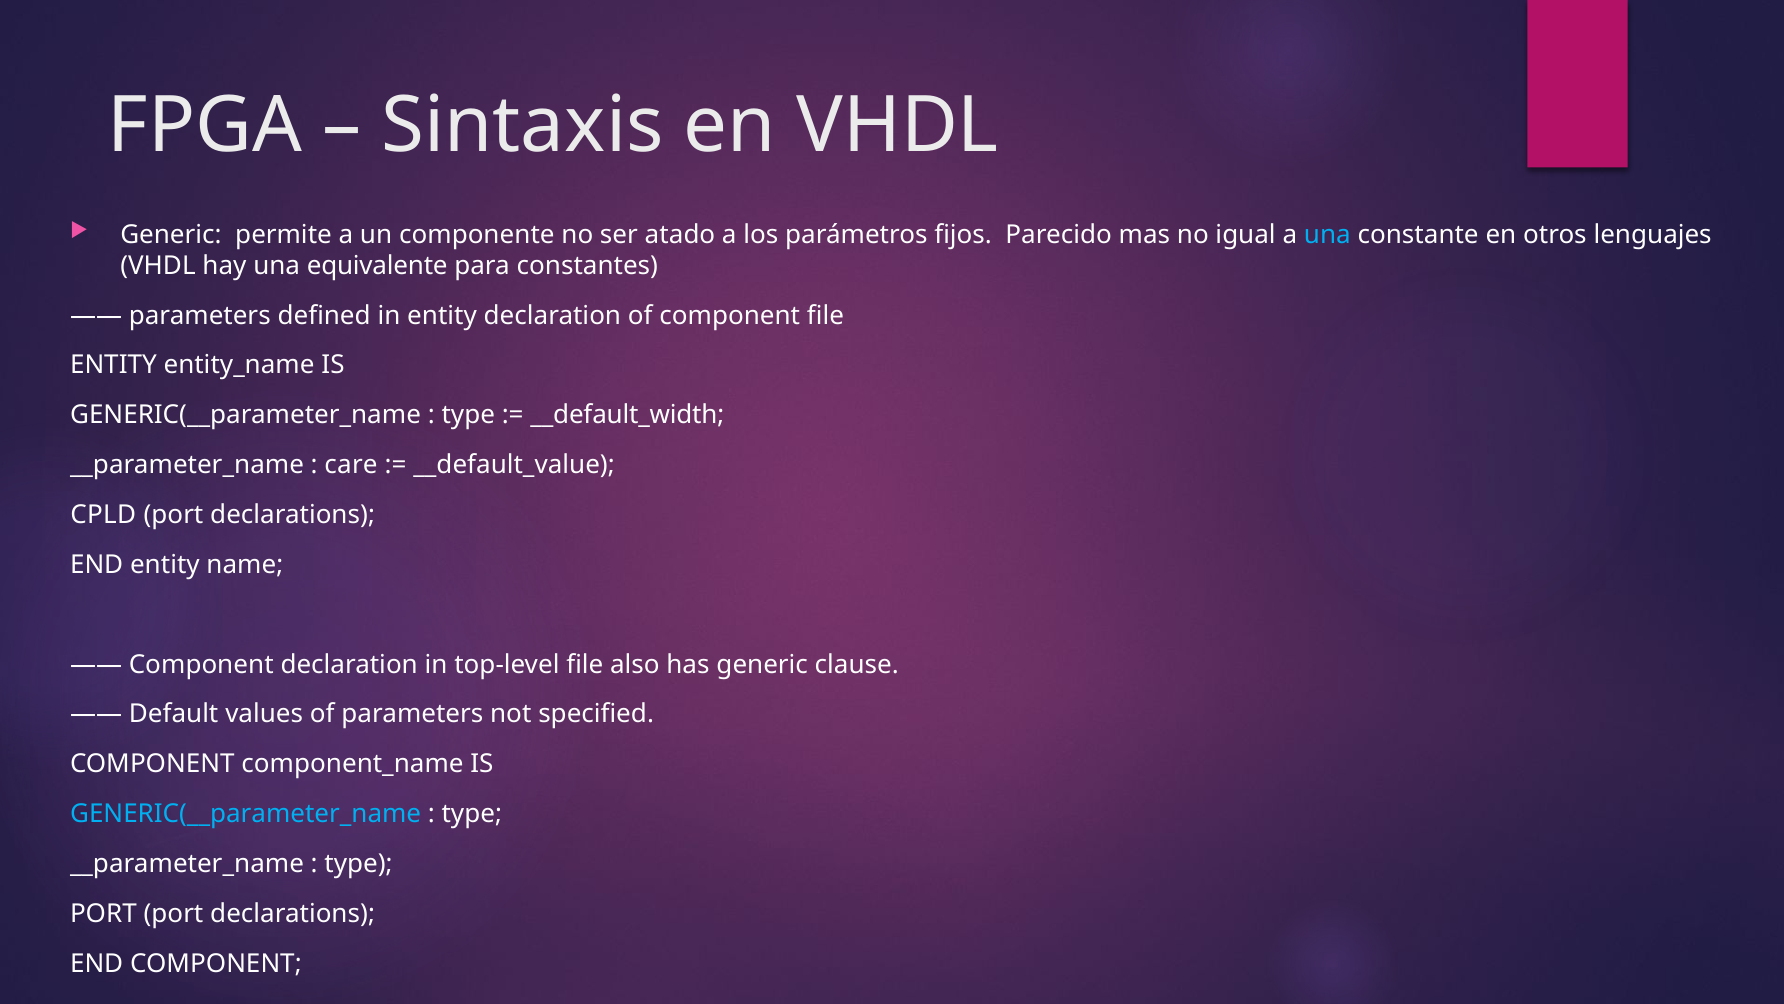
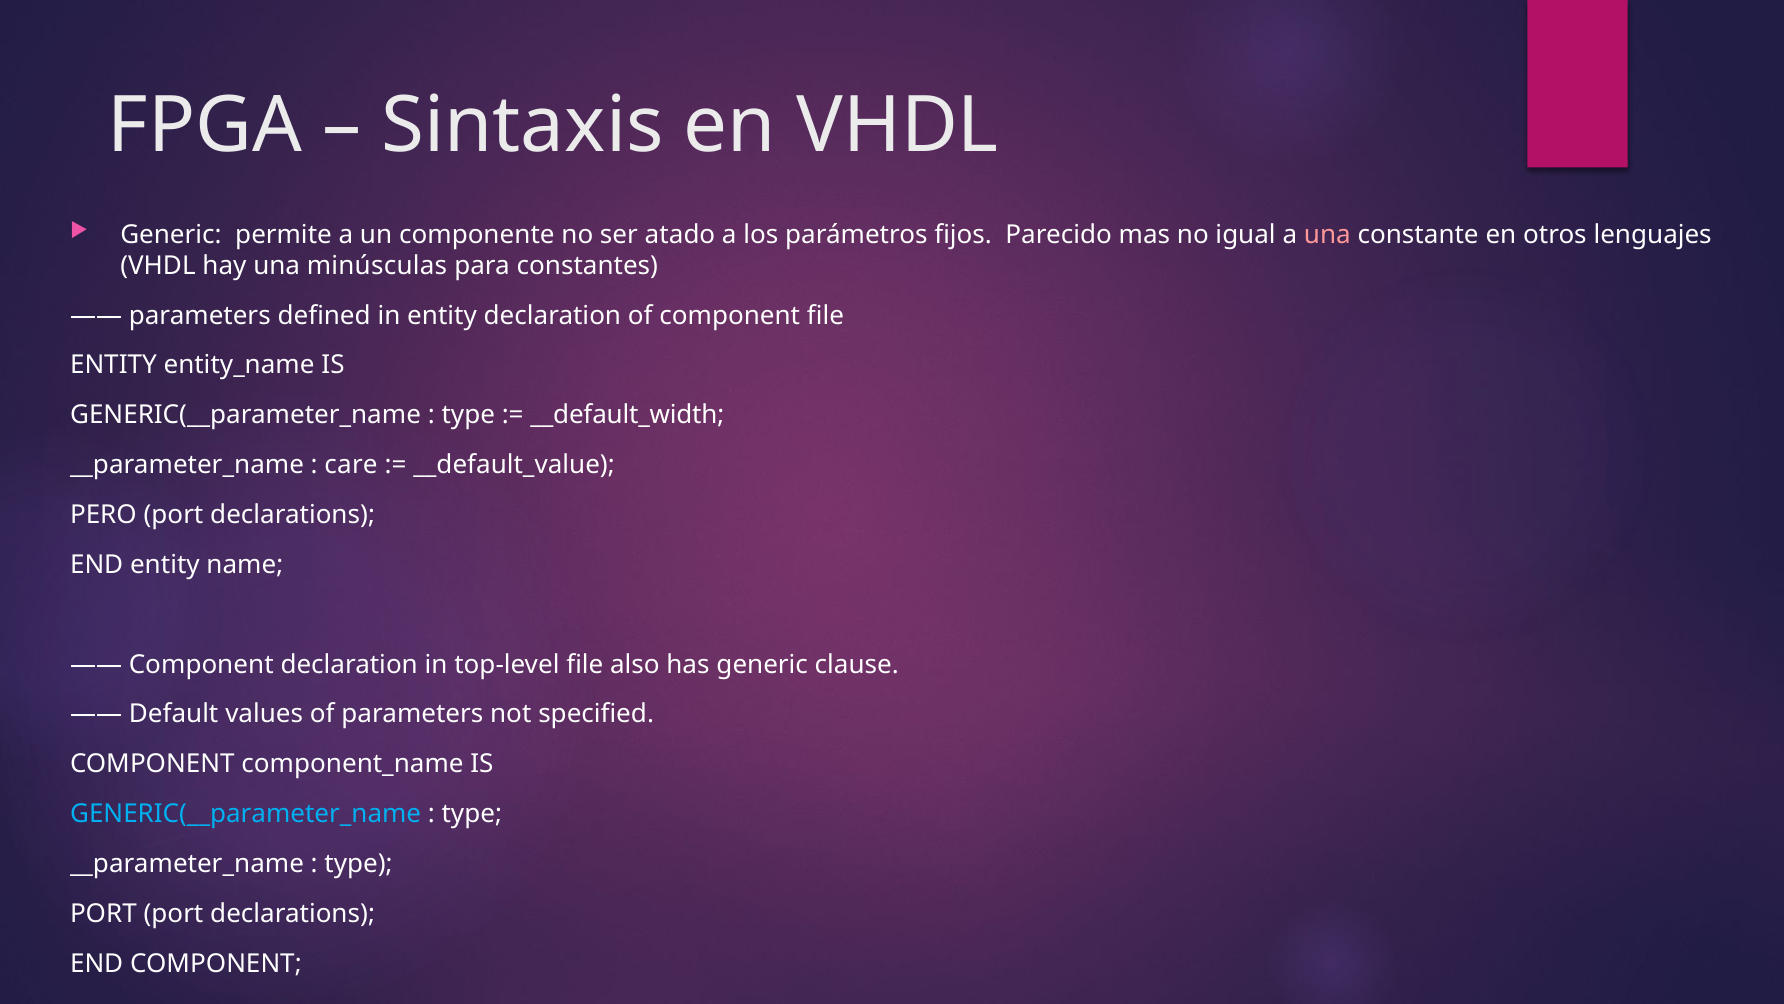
una colour: light blue -> pink (1327, 234)
equivalente: equivalente -> minúsculas (377, 266)
CPLD: CPLD -> PERO (103, 515)
